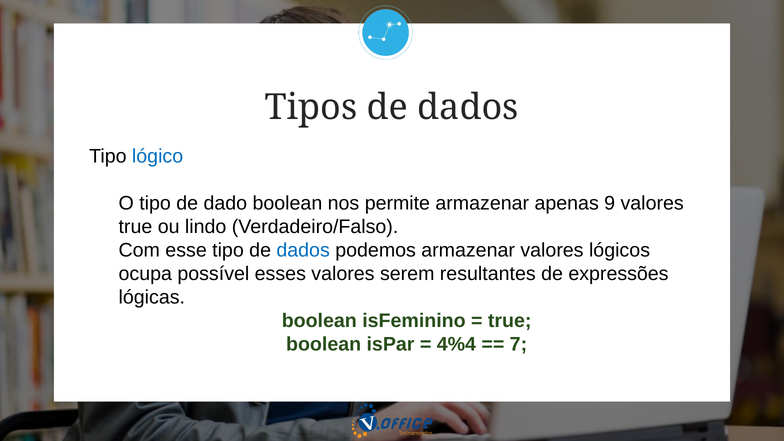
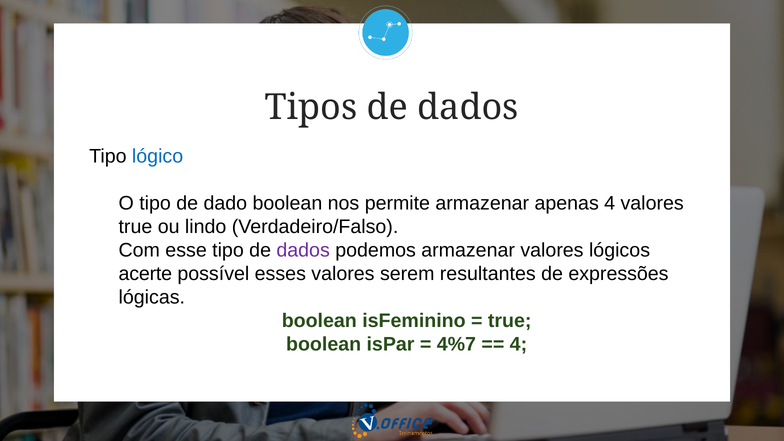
apenas 9: 9 -> 4 (610, 203)
dados colour: blue -> purple (303, 250)
ocupa: ocupa -> acerte (145, 274)
4%4: 4%4 -> 4%7 (456, 344)
7: 7 -> 4 (518, 344)
